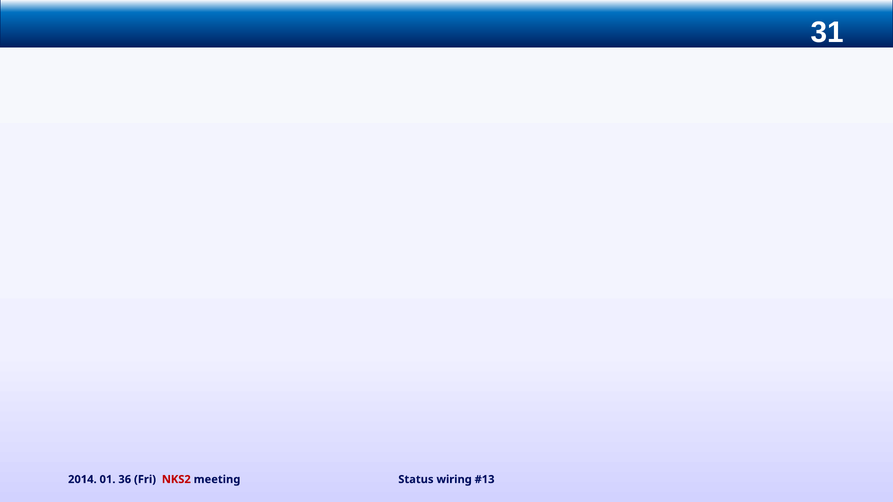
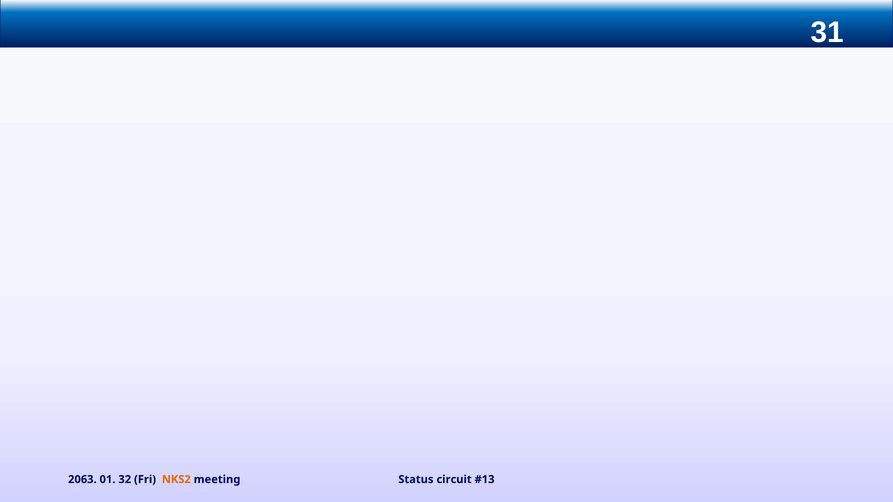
2014: 2014 -> 2063 (82, 480)
36: 36 -> 32 (125, 480)
NKS2 colour: red -> orange (176, 480)
wiring: wiring -> circuit (454, 480)
